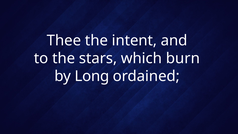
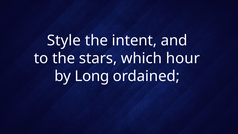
Thee: Thee -> Style (64, 40)
burn: burn -> hour (183, 58)
